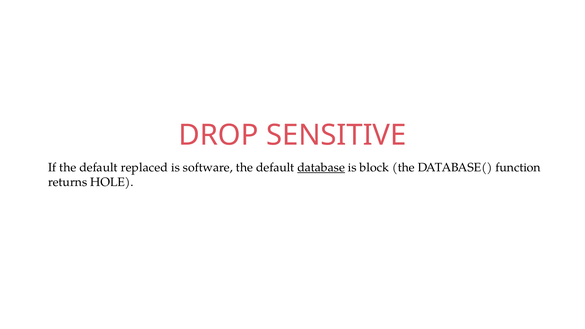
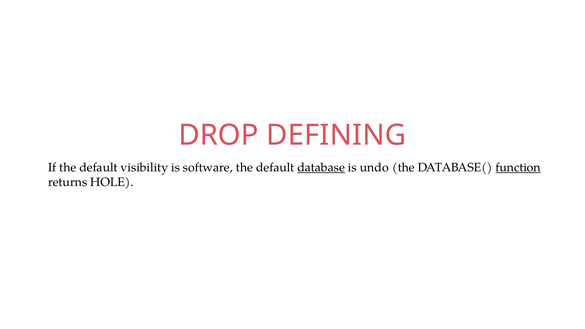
SENSITIVE: SENSITIVE -> DEFINING (336, 135)
replaced: replaced -> visibility (144, 168)
block: block -> undo (374, 168)
function underline: none -> present (518, 168)
